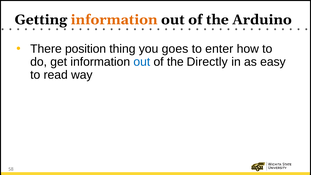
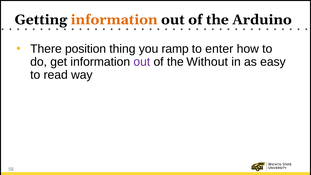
goes: goes -> ramp (175, 49)
out colour: blue -> purple (142, 62)
Directly: Directly -> Without (207, 62)
